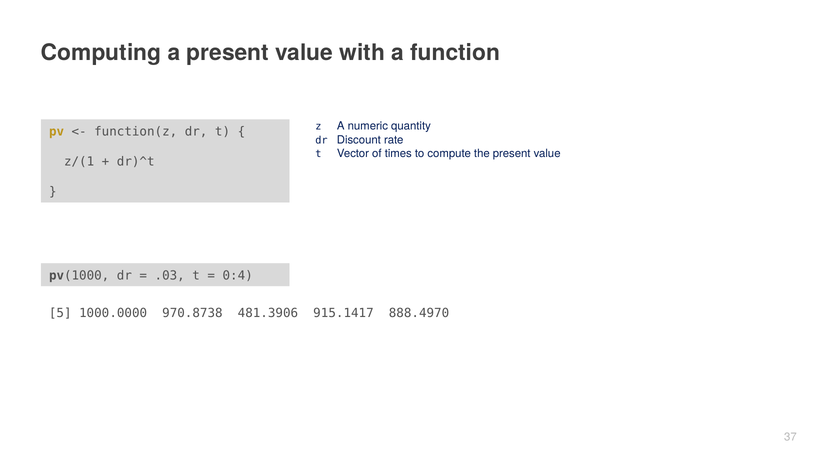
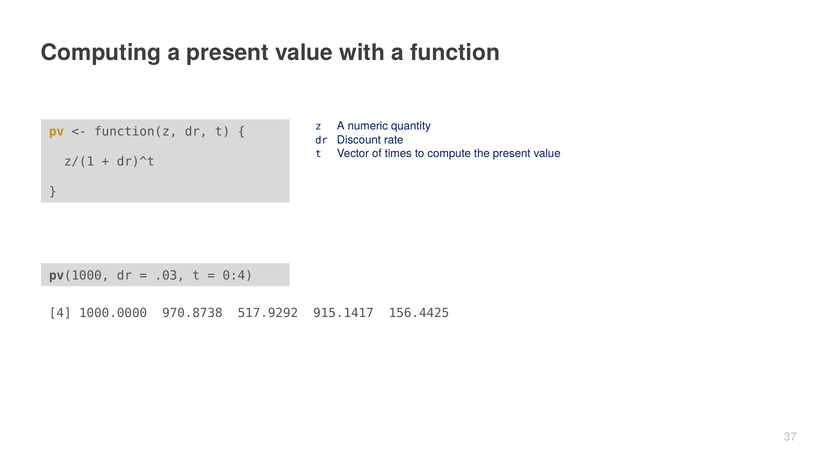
5: 5 -> 4 (60, 313)
481.3906: 481.3906 -> 517.9292 (268, 313)
888.4970: 888.4970 -> 156.4425 (419, 313)
